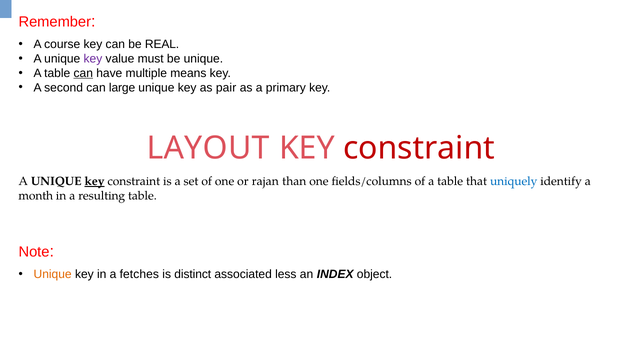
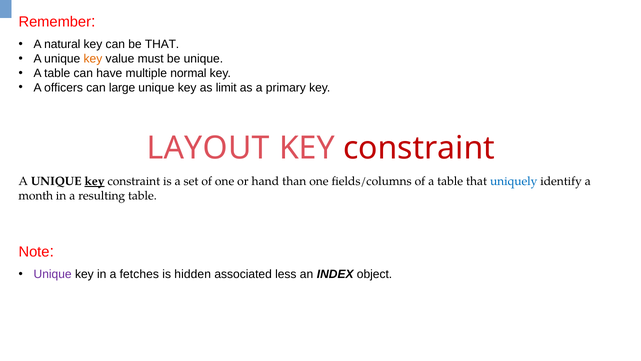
course: course -> natural (62, 44)
be REAL: REAL -> THAT (162, 44)
key colour: purple -> orange (93, 59)
can underline: present -> none (83, 73)
means: means -> normal (188, 73)
second: second -> officers (64, 88)
pair: pair -> limit (226, 88)
rajan: rajan -> hand (265, 181)
Unique colour: orange -> purple (53, 274)
distinct: distinct -> hidden (193, 274)
